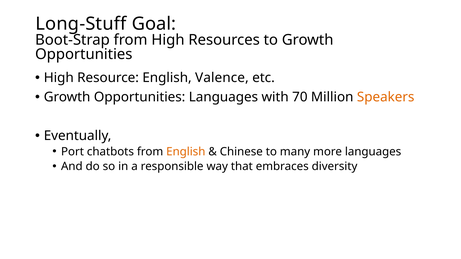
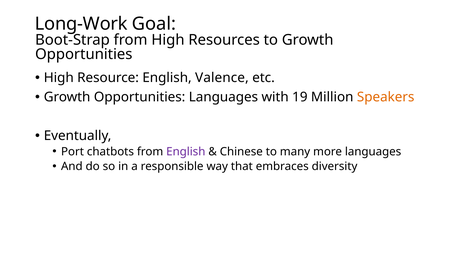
Long-Stuff: Long-Stuff -> Long-Work (81, 24)
70: 70 -> 19 (300, 97)
English colour: orange -> purple (186, 152)
